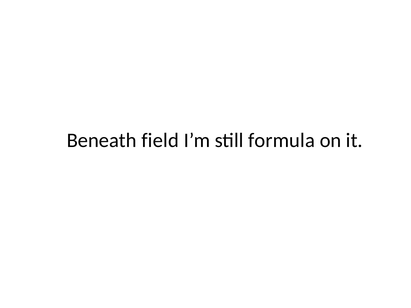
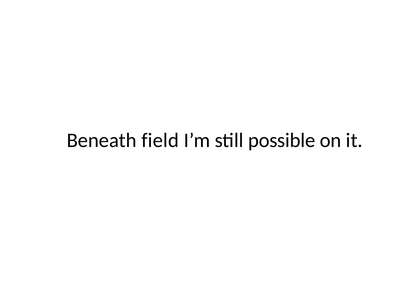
formula: formula -> possible (282, 141)
